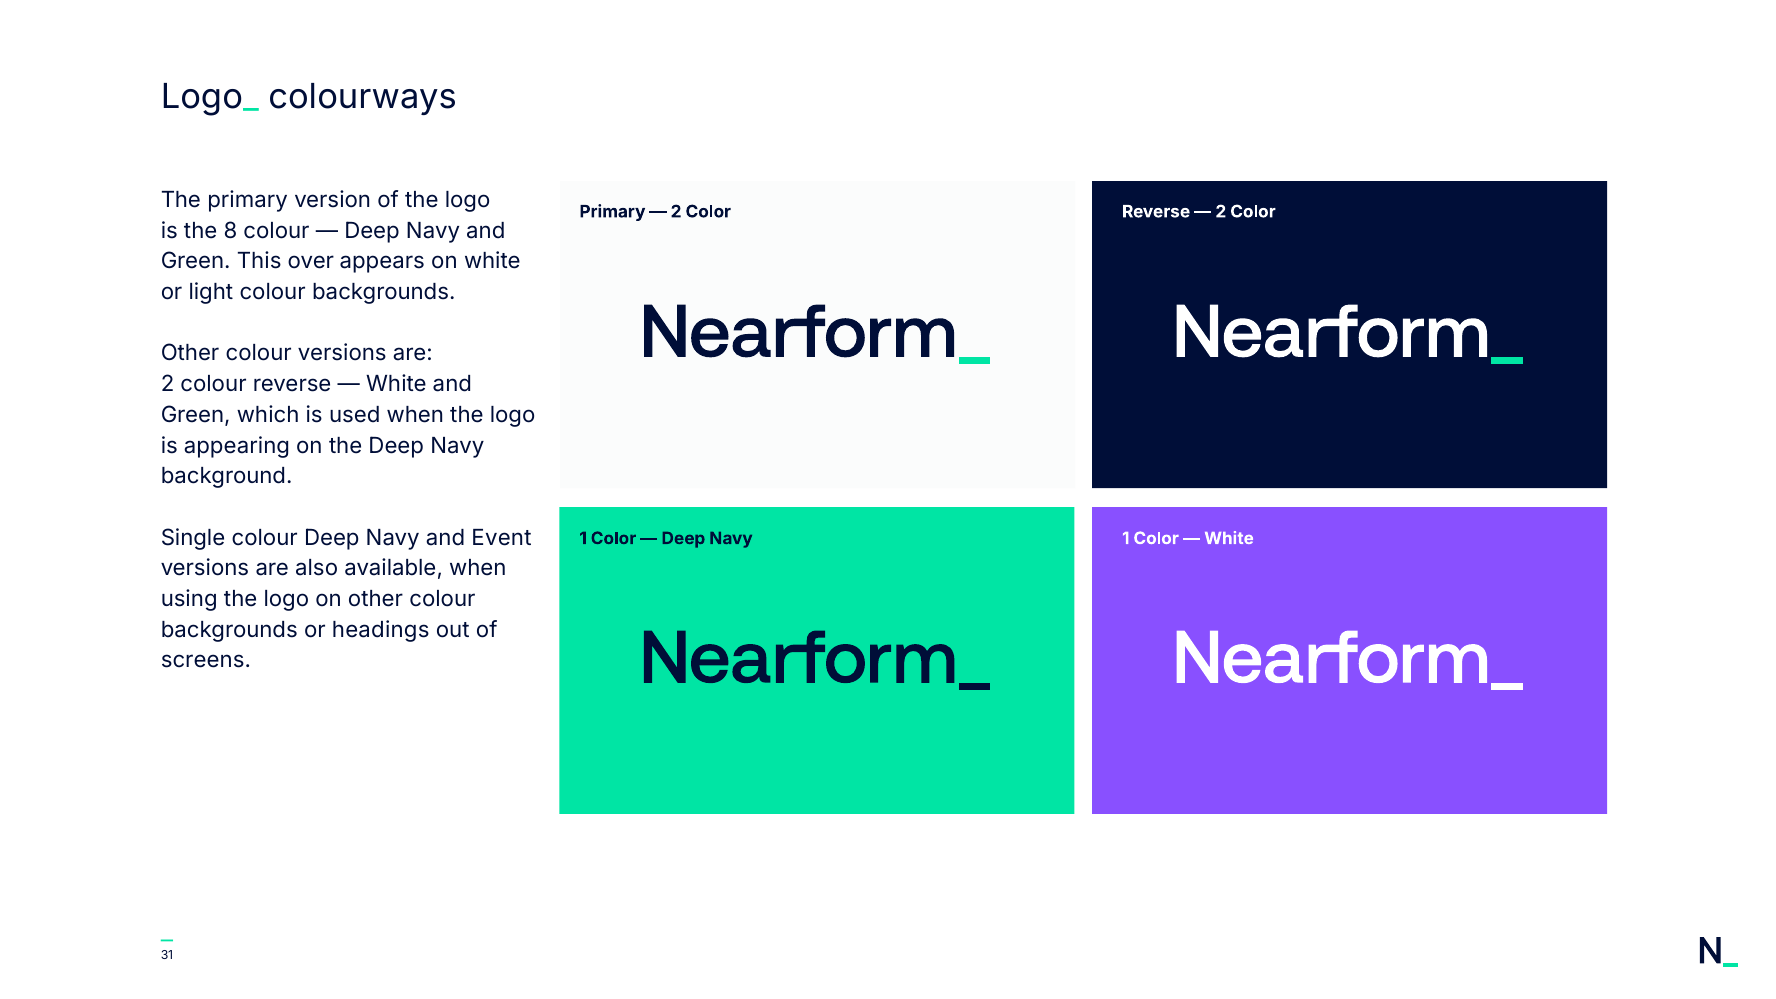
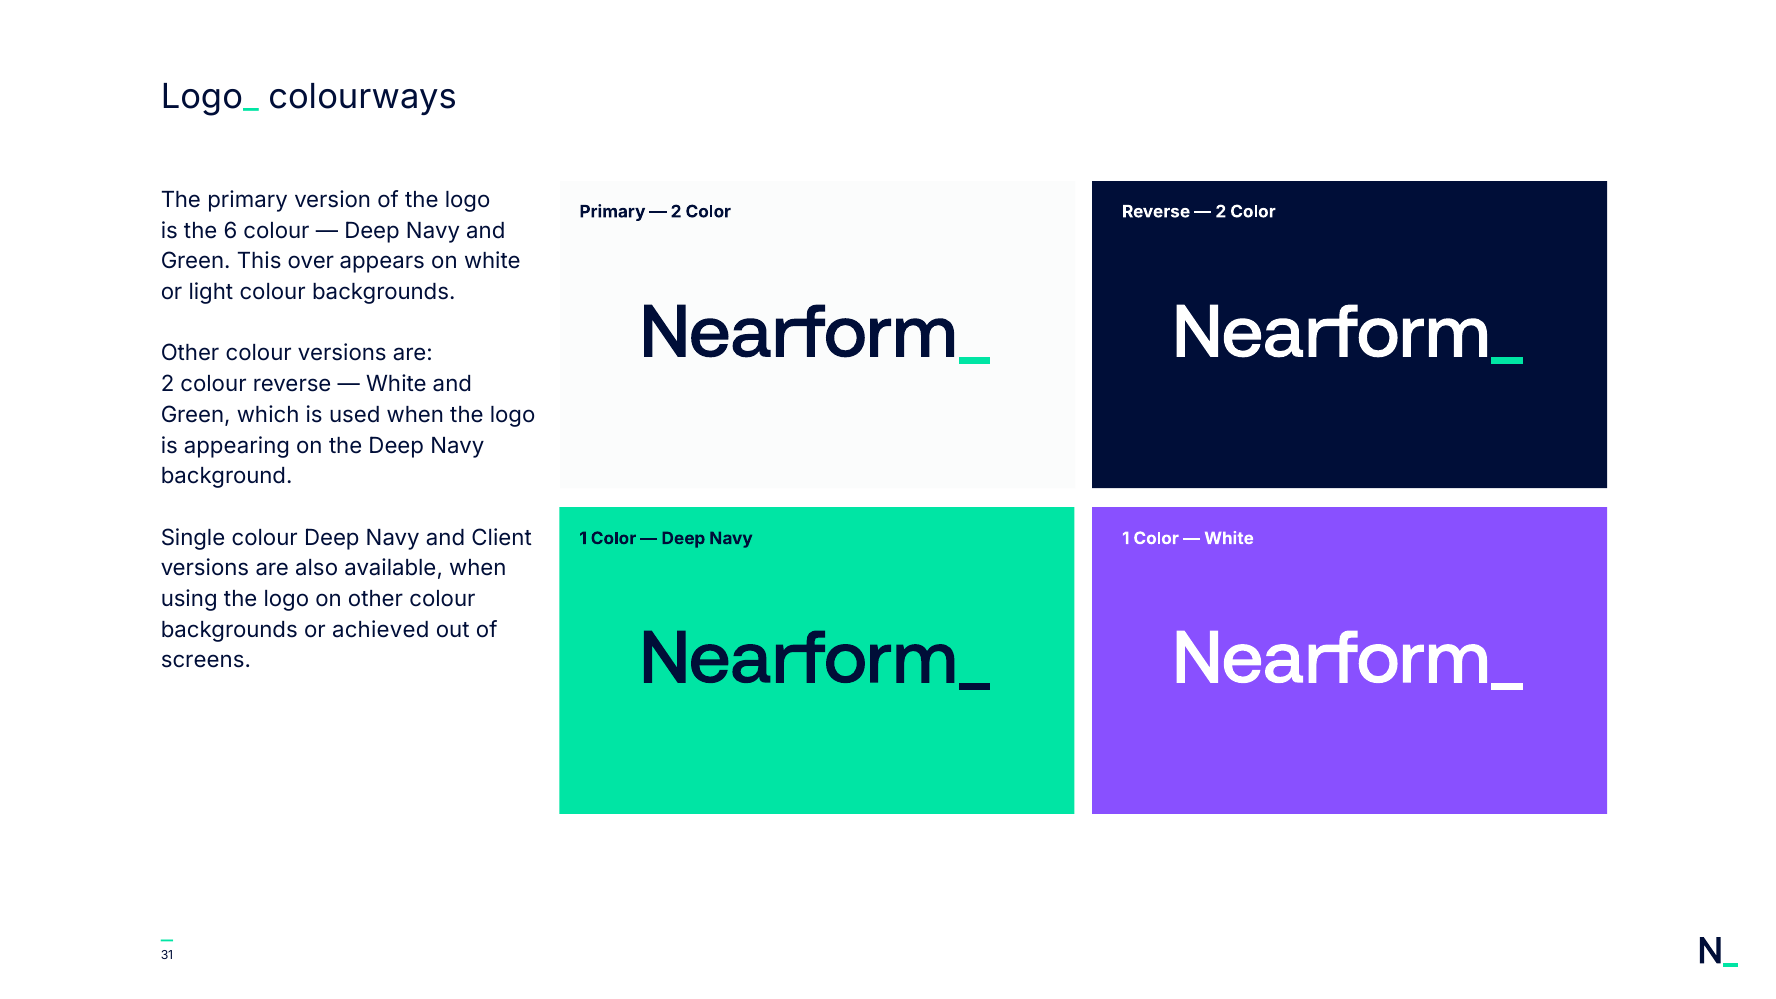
8: 8 -> 6 (230, 231)
Event: Event -> Client (502, 538)
headings: headings -> achieved (381, 630)
